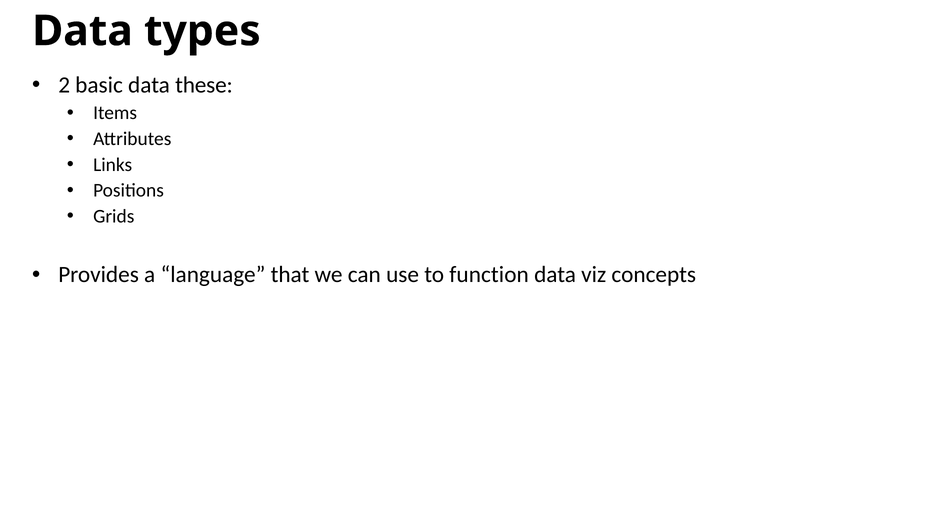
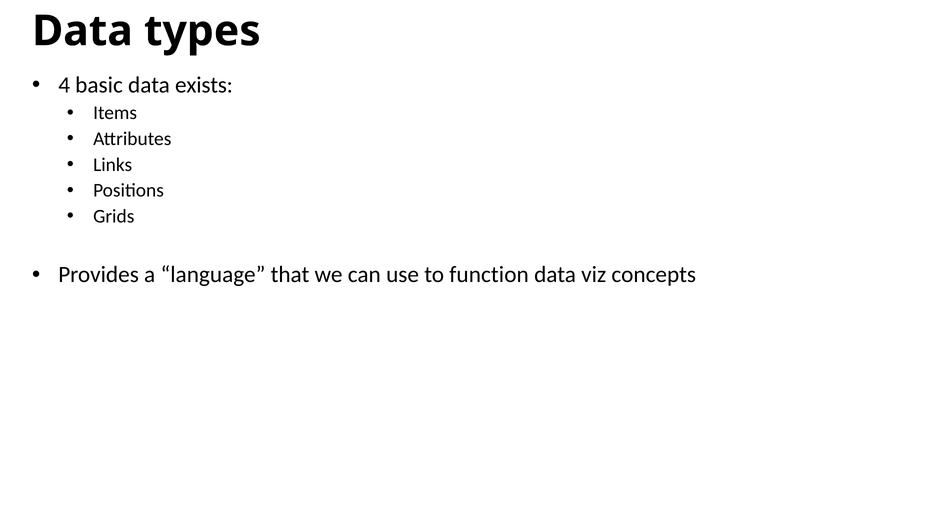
2: 2 -> 4 (64, 85)
these: these -> exists (204, 85)
